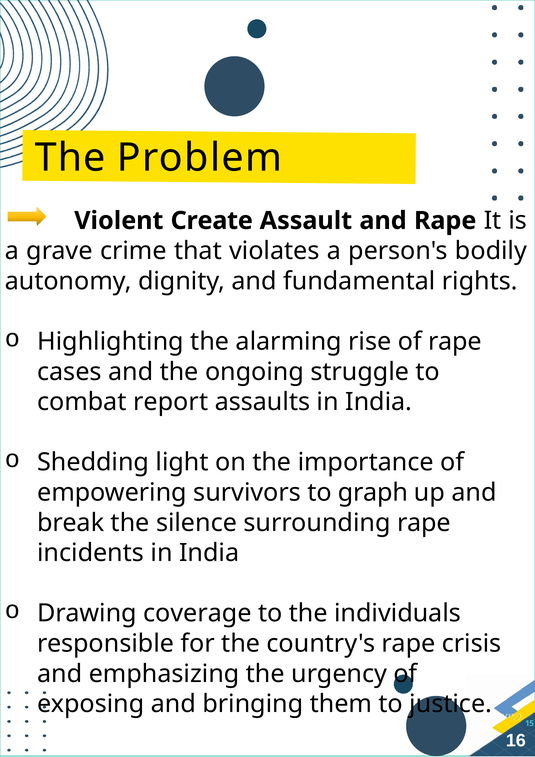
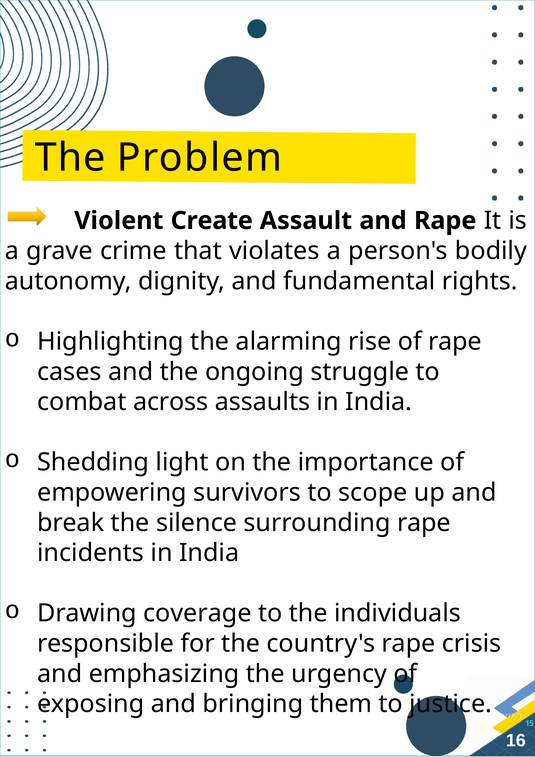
report: report -> across (171, 402)
graph: graph -> scope (373, 493)
